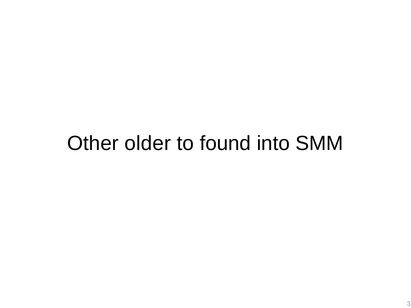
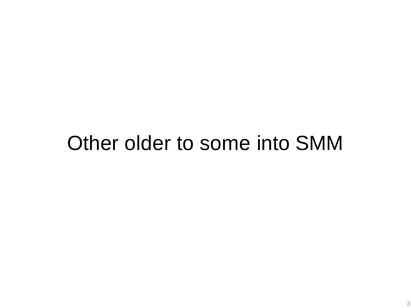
found: found -> some (225, 144)
